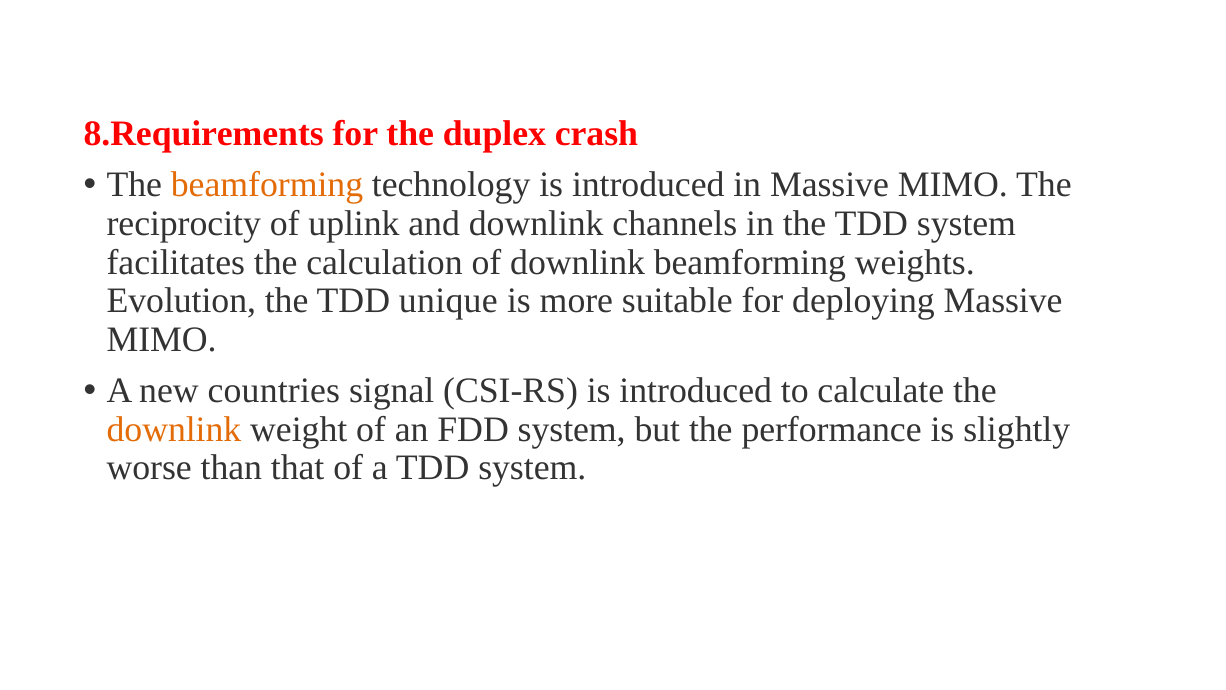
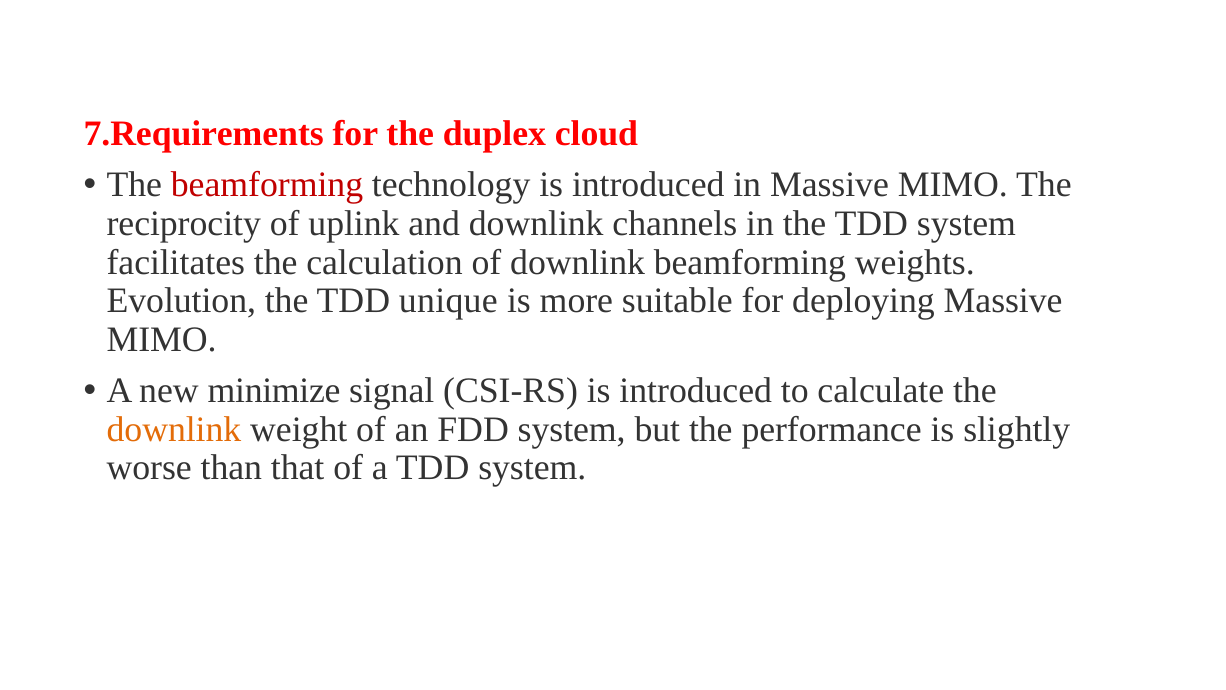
8.Requirements: 8.Requirements -> 7.Requirements (204, 134)
crash: crash -> cloud (596, 134)
beamforming colour: orange -> red (267, 185)
countries: countries -> minimize (274, 391)
